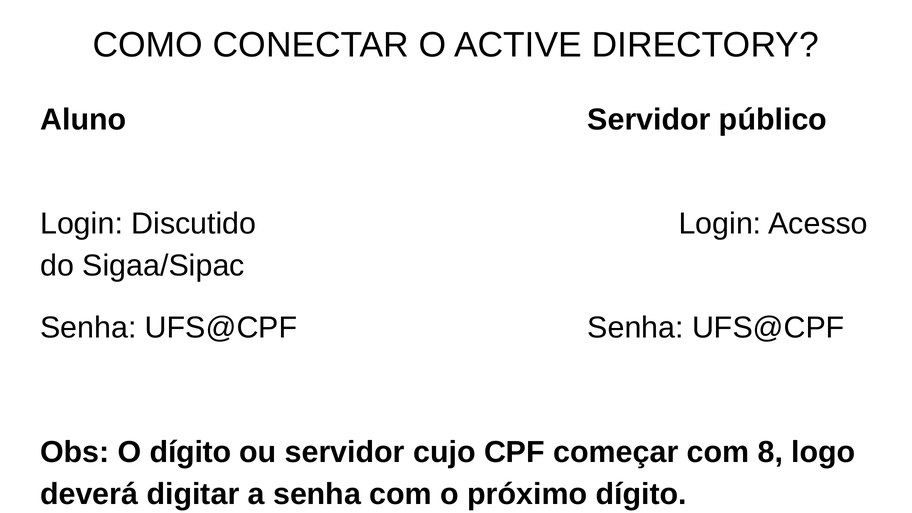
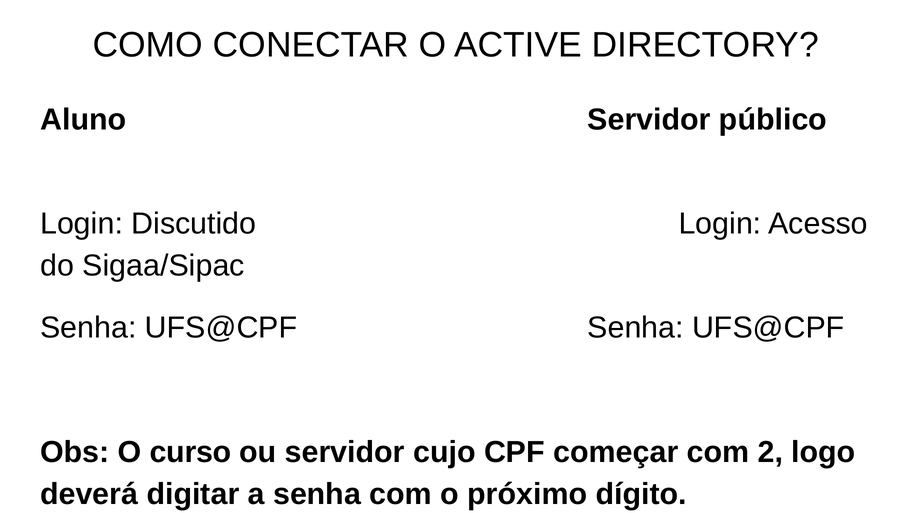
O dígito: dígito -> curso (191, 452)
8: 8 -> 2 (770, 452)
